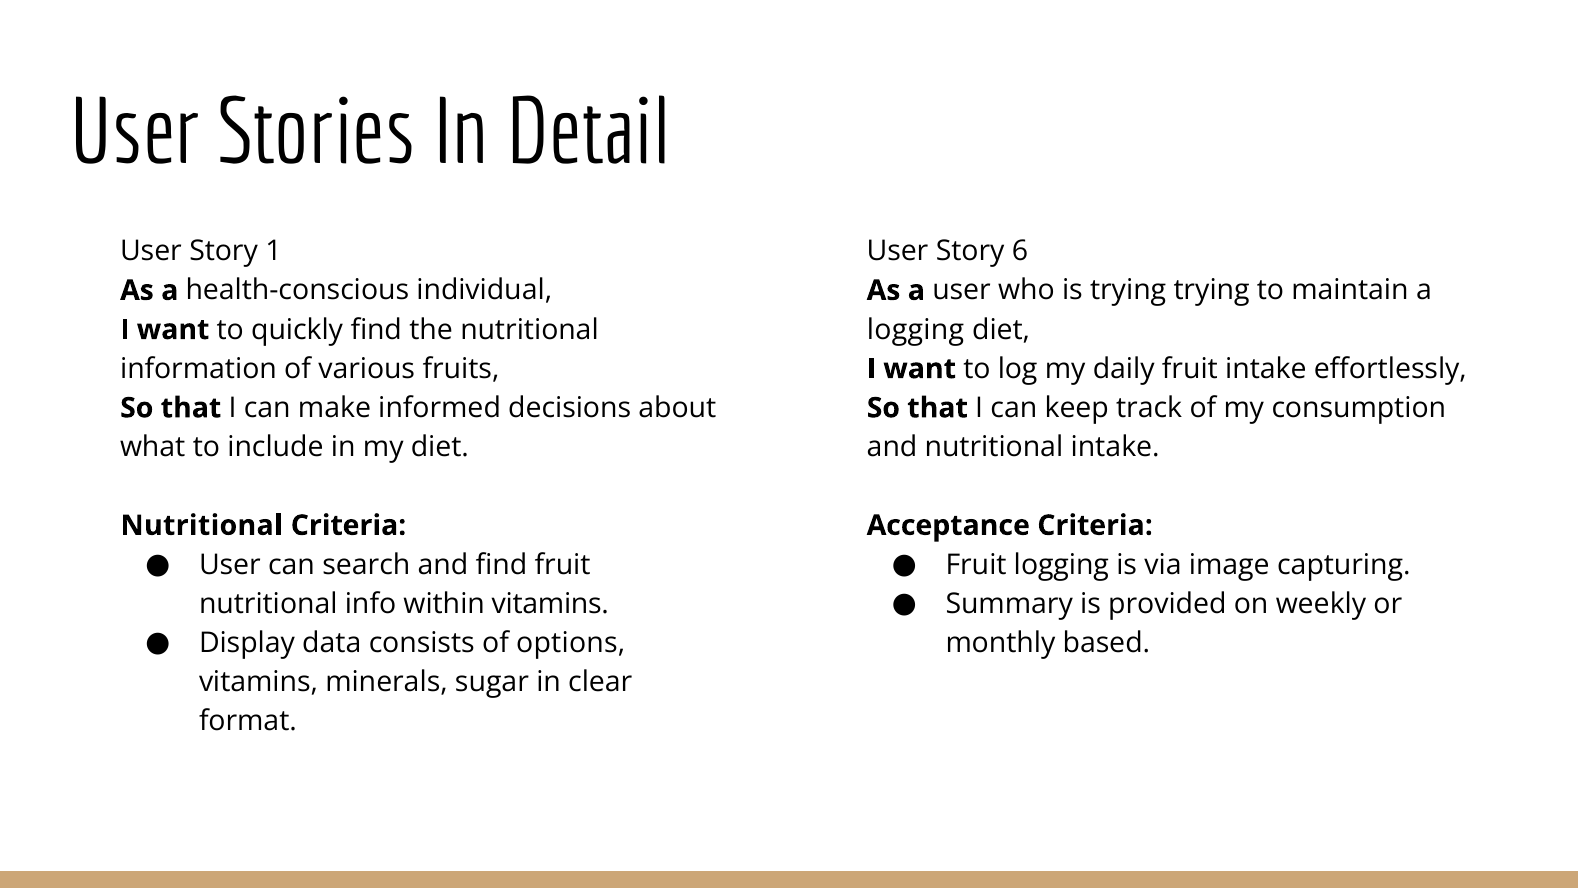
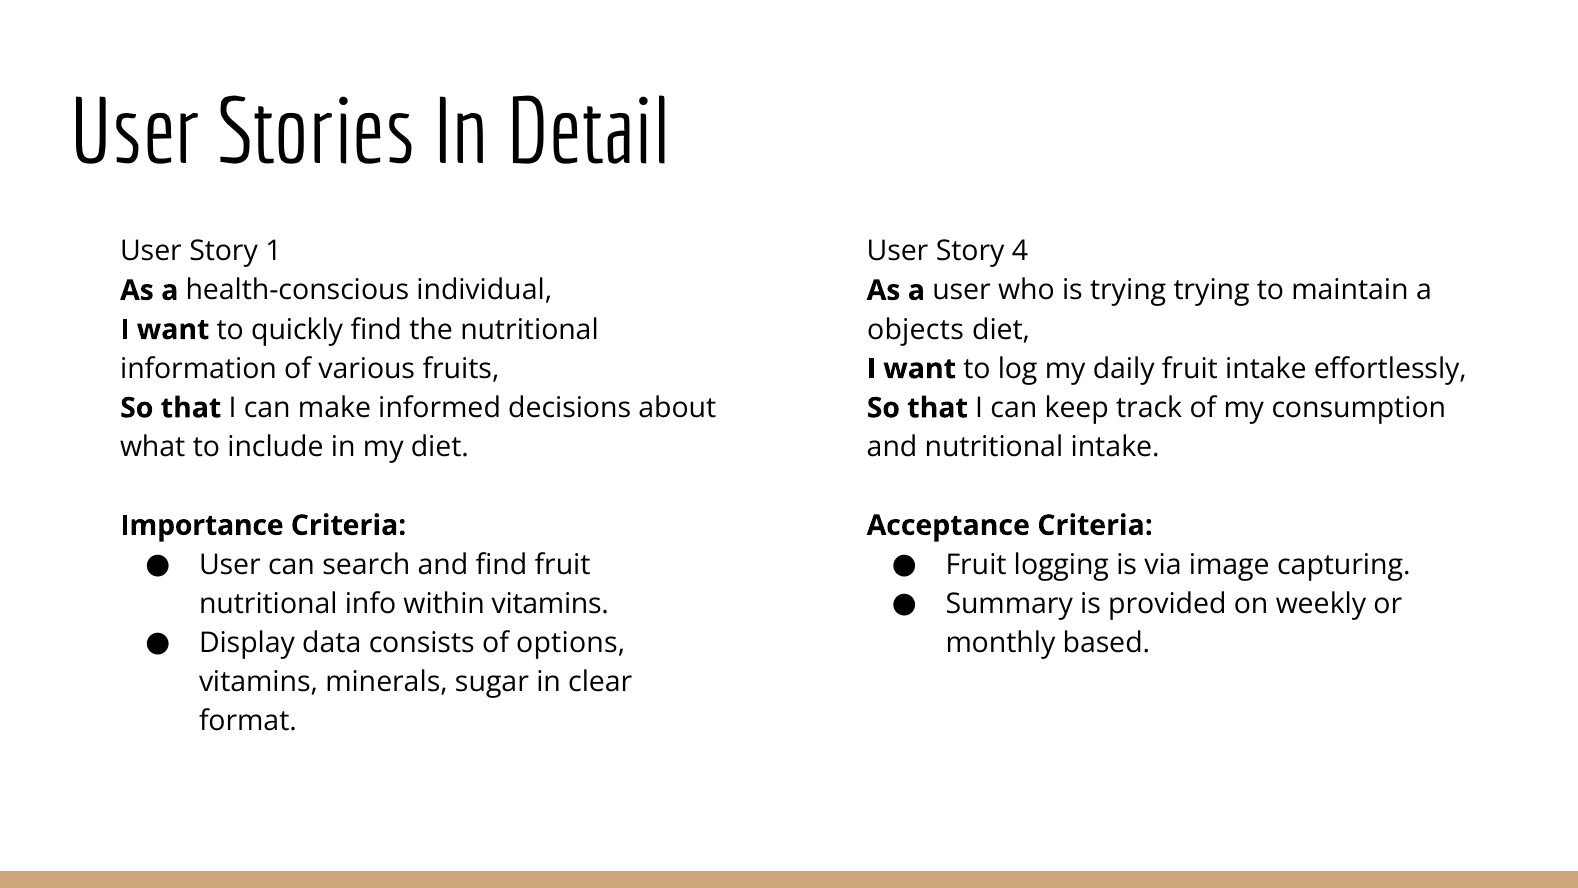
6: 6 -> 4 (1020, 251)
logging: logging -> objects (916, 330)
Nutritional: Nutritional -> Importance (202, 525)
